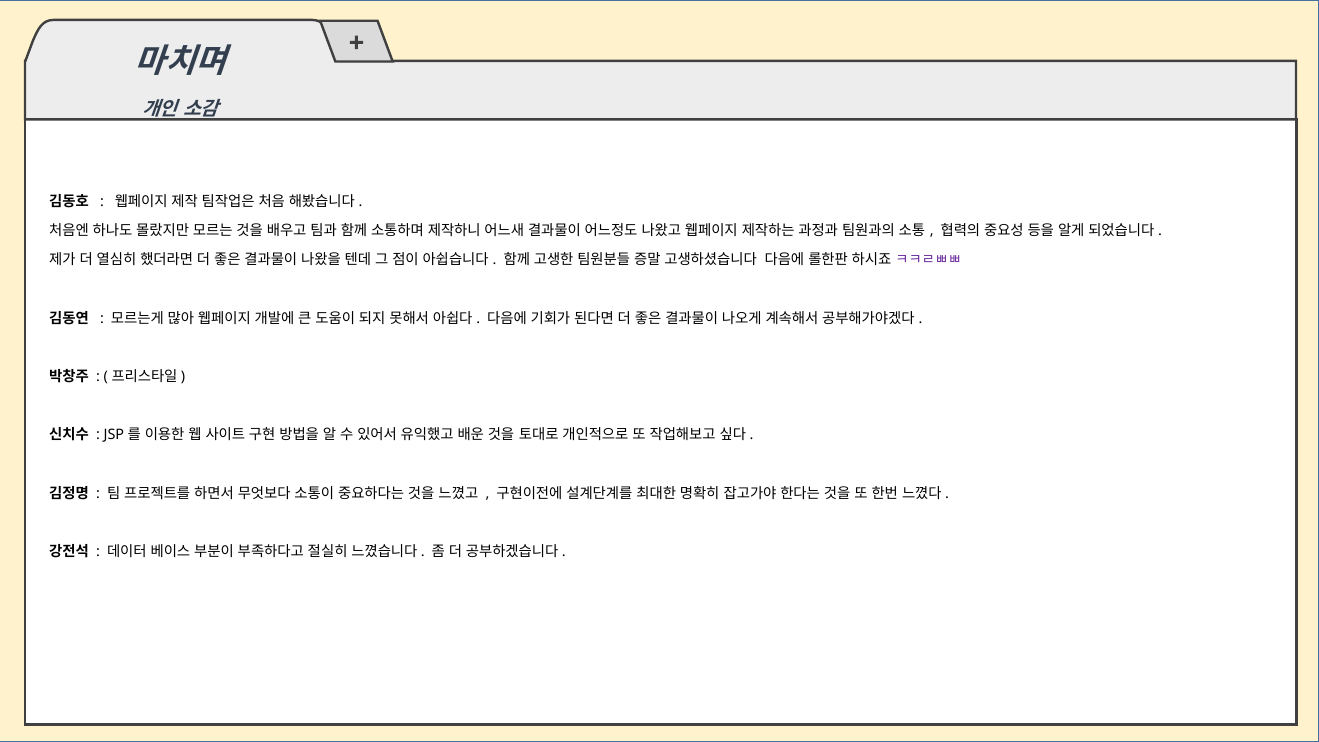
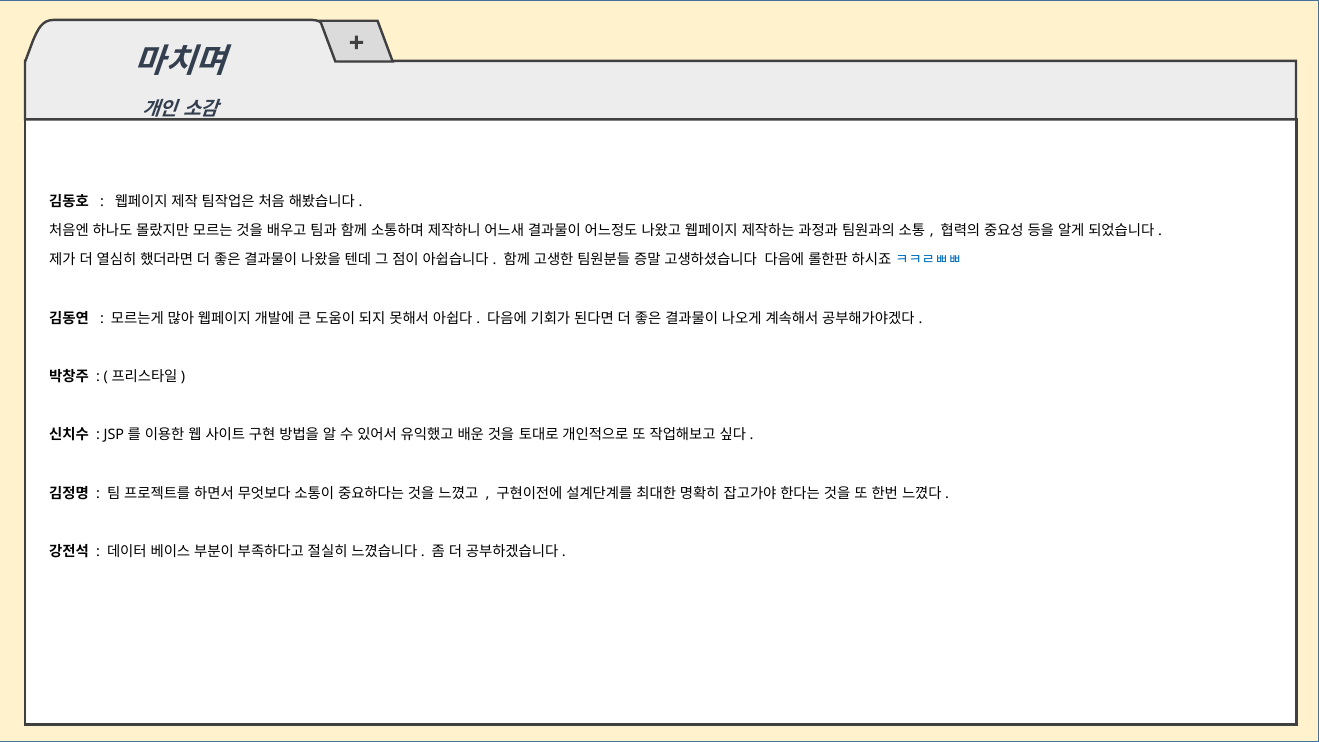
ㅋㅋㄹㅃㅃ colour: purple -> blue (928, 260)
